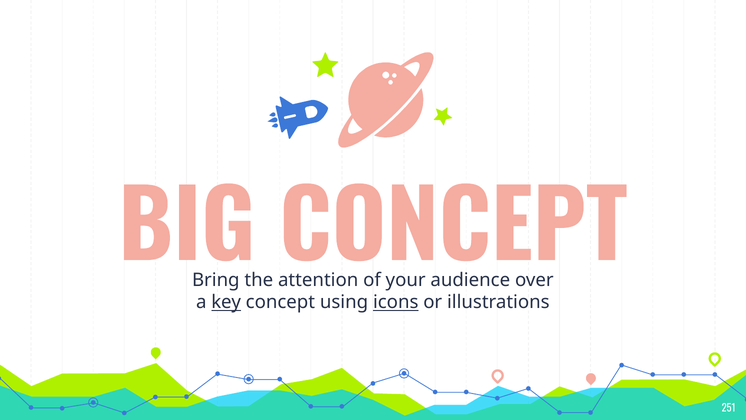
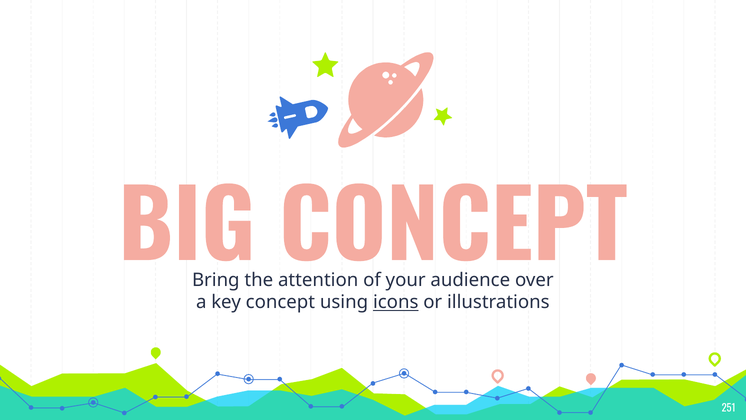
key underline: present -> none (226, 302)
